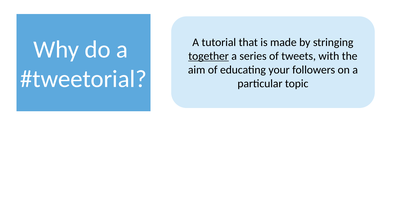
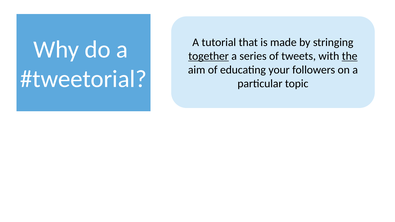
the underline: none -> present (350, 56)
